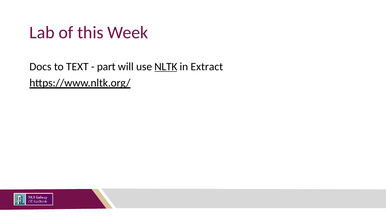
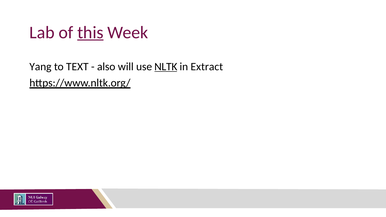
this underline: none -> present (90, 32)
Docs: Docs -> Yang (40, 67)
part: part -> also (106, 67)
